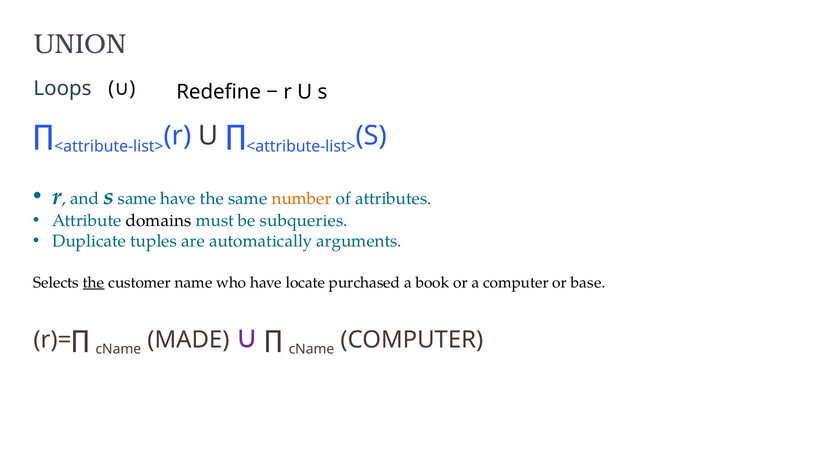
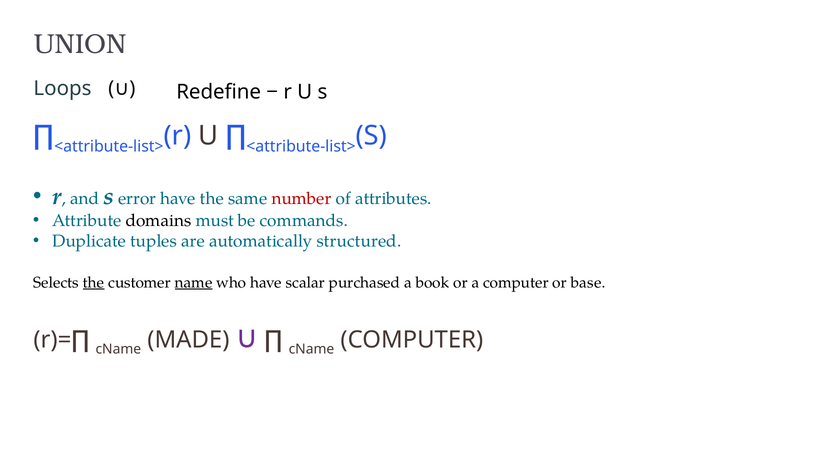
s same: same -> error (137, 199)
number colour: orange -> red (302, 199)
subqueries: subqueries -> commands (304, 221)
arguments: arguments -> structured (359, 241)
name underline: none -> present (194, 282)
locate: locate -> scalar (305, 282)
